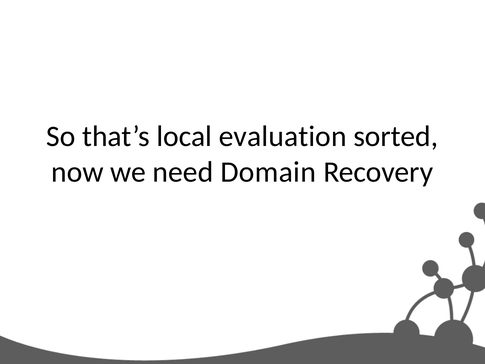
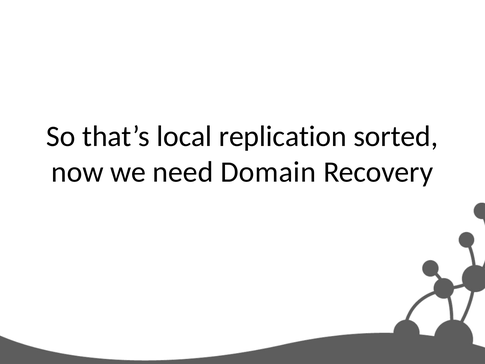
evaluation: evaluation -> replication (283, 136)
